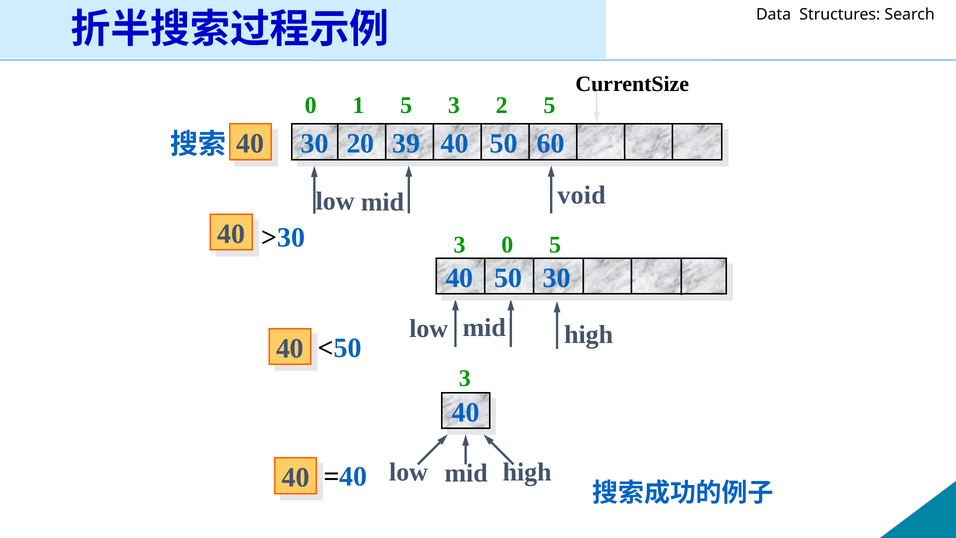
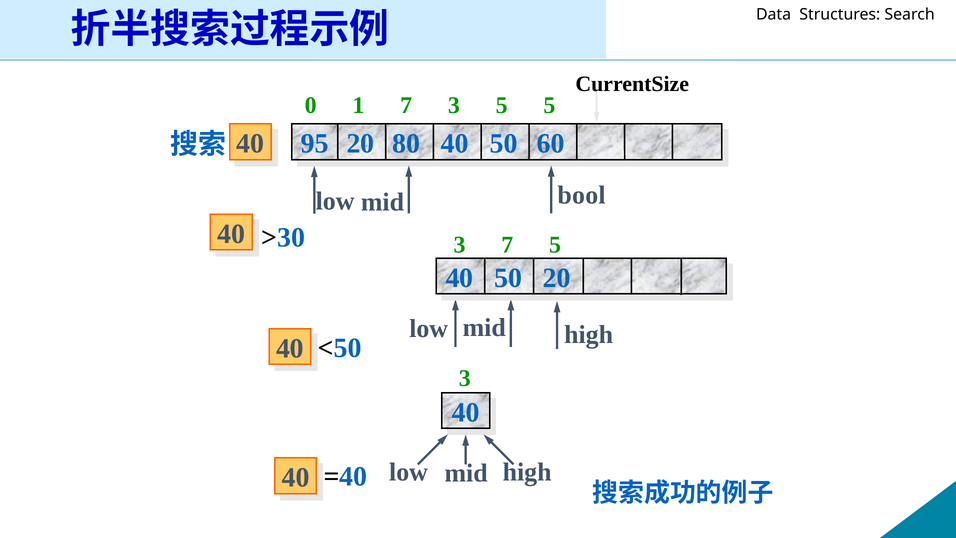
1 5: 5 -> 7 (406, 105)
3 2: 2 -> 5 (502, 105)
30: 30 -> 95 (315, 144)
39: 39 -> 80 (406, 144)
void: void -> bool (582, 195)
3 0: 0 -> 7 (507, 245)
50 30: 30 -> 20 (557, 278)
